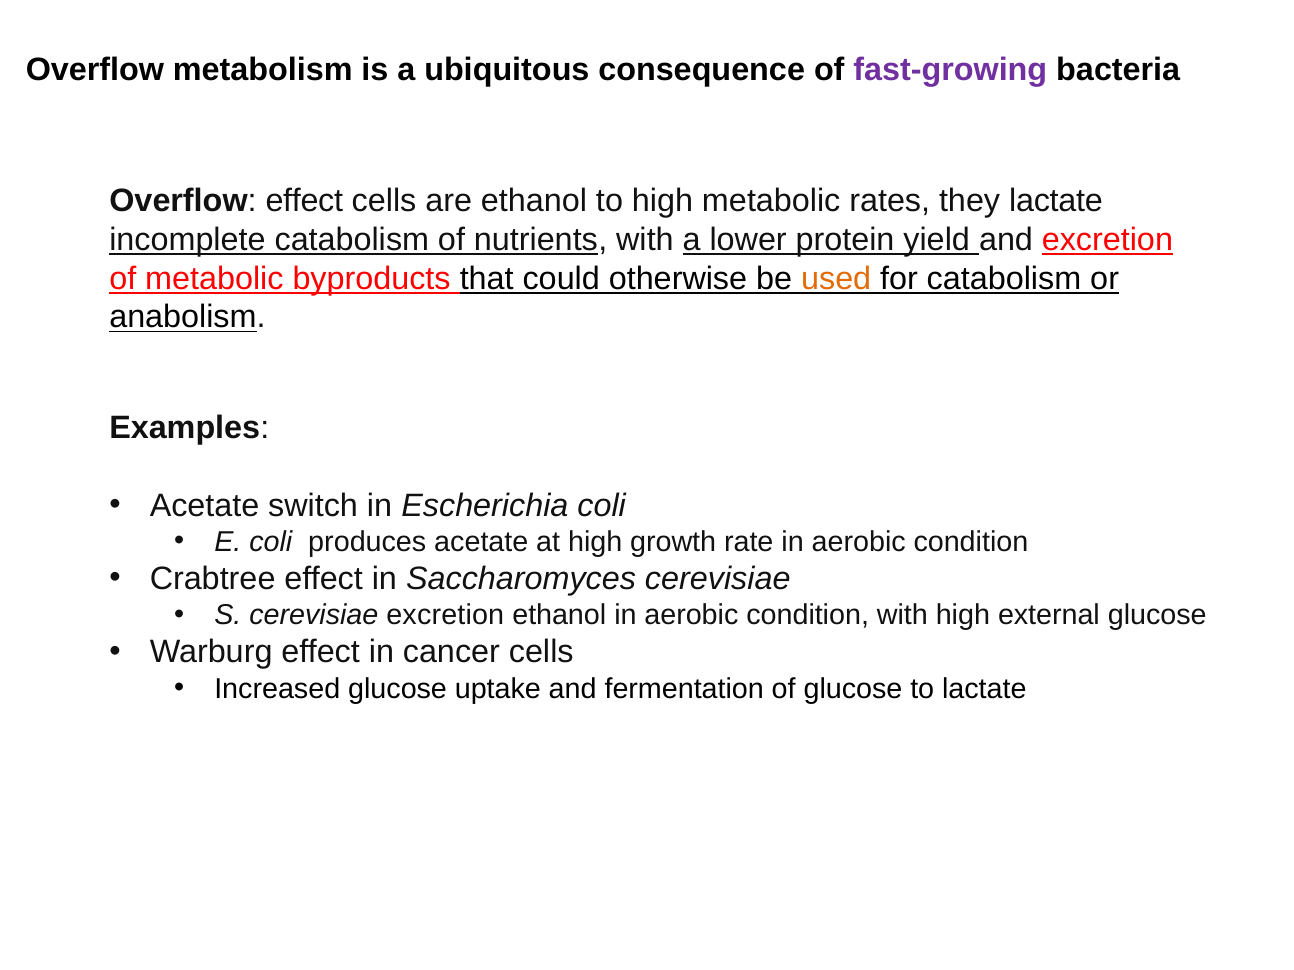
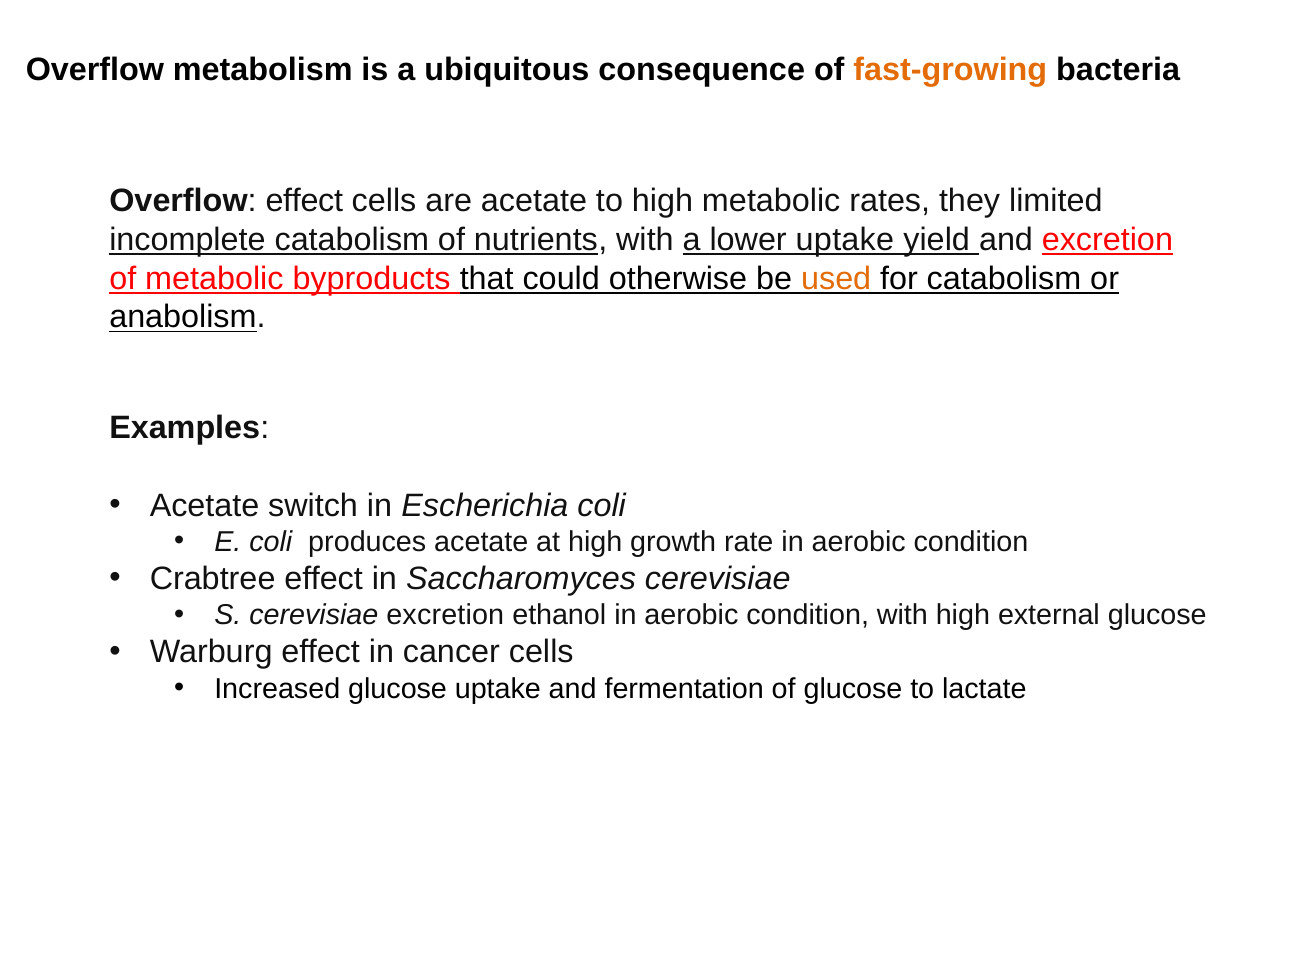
fast-growing colour: purple -> orange (950, 70)
are ethanol: ethanol -> acetate (534, 201)
they lactate: lactate -> limited (1056, 201)
lower protein: protein -> uptake (845, 240)
